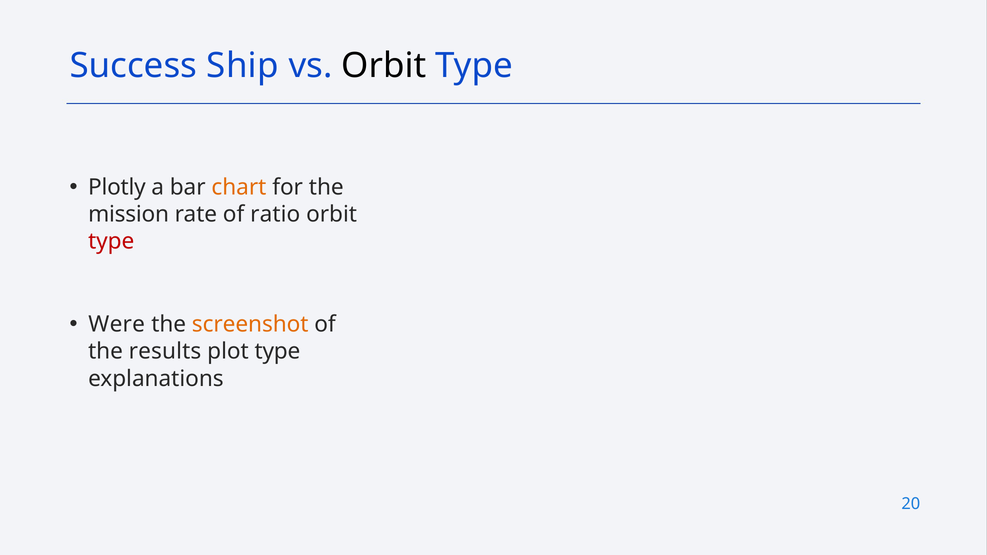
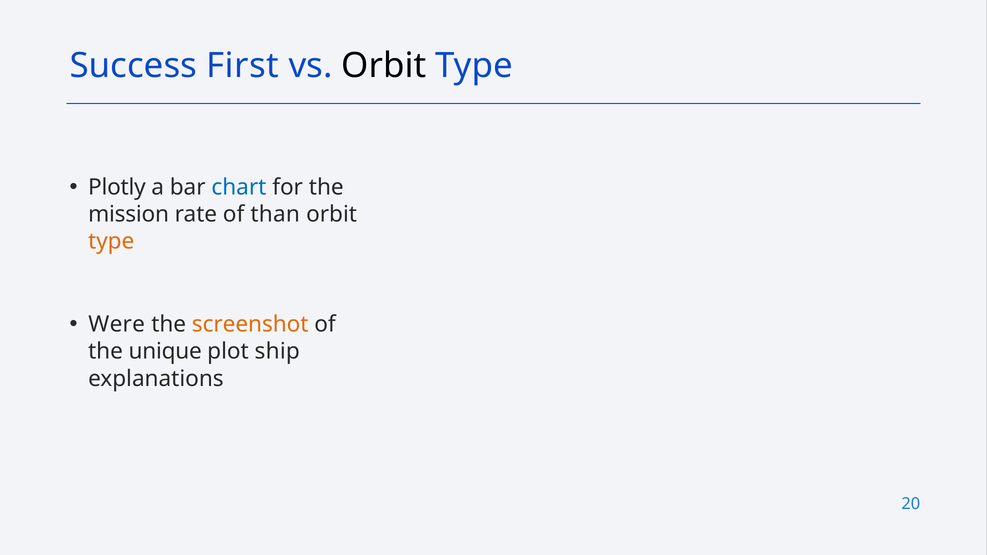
Ship: Ship -> First (243, 66)
chart colour: orange -> blue (239, 187)
ratio: ratio -> than (275, 214)
type colour: red -> orange (111, 242)
results: results -> unique (165, 352)
plot type: type -> ship (277, 352)
